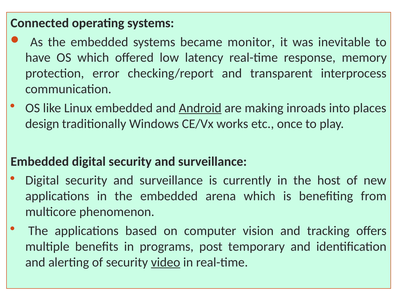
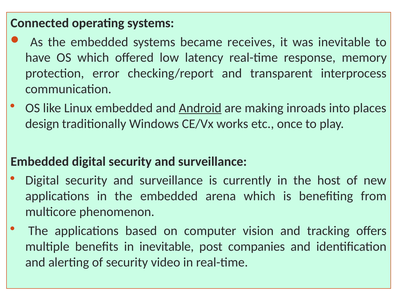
monitor: monitor -> receives (251, 42)
in programs: programs -> inevitable (167, 247)
temporary: temporary -> companies (257, 247)
video underline: present -> none (166, 263)
